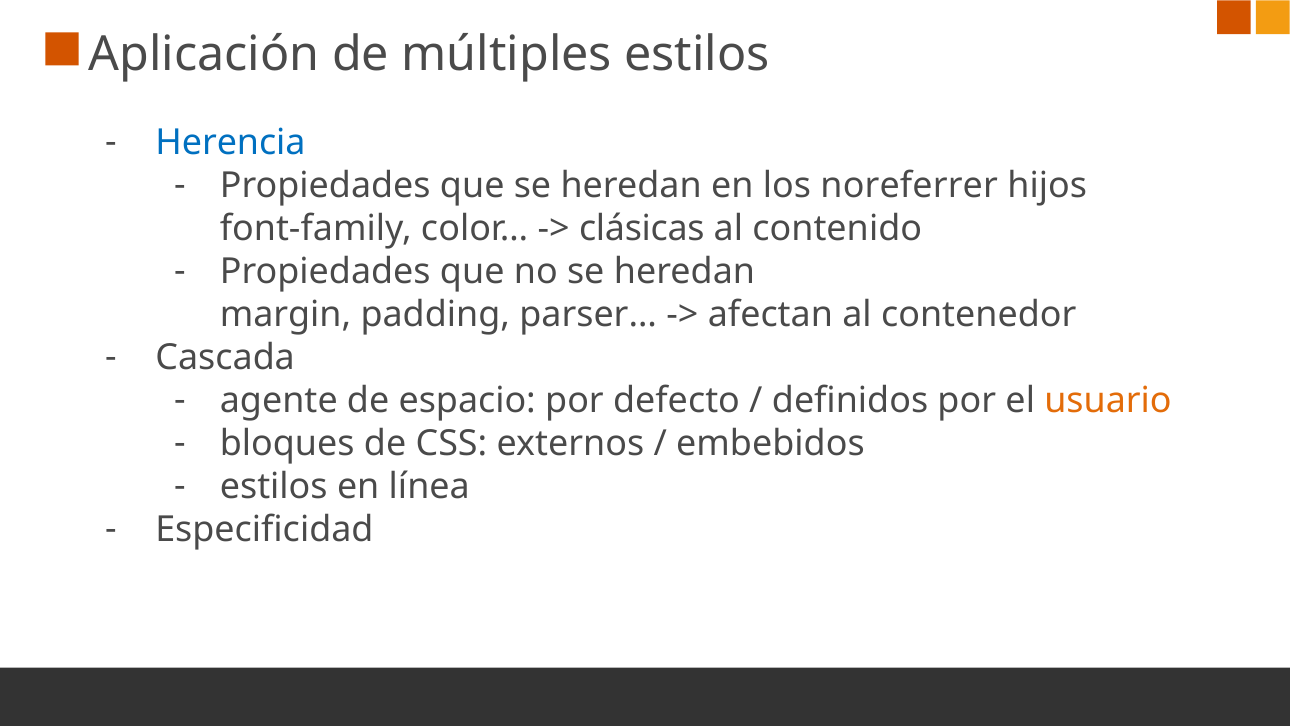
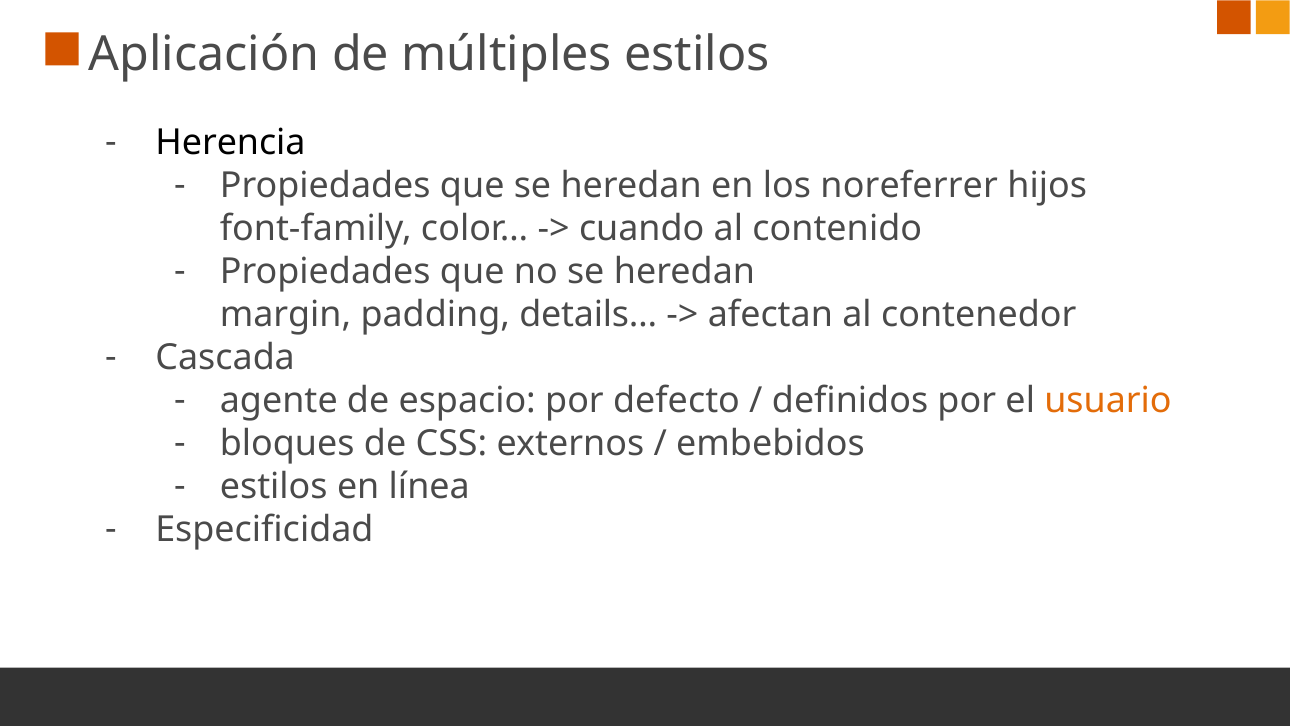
Herencia colour: blue -> black (230, 142)
clásicas: clásicas -> cuando (642, 228)
parser…: parser… -> details… (588, 314)
